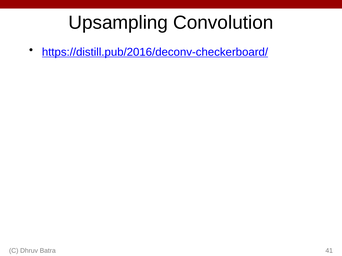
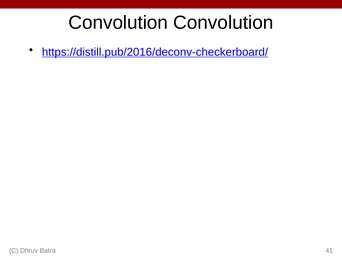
Upsampling: Upsampling -> Convolution (118, 23)
